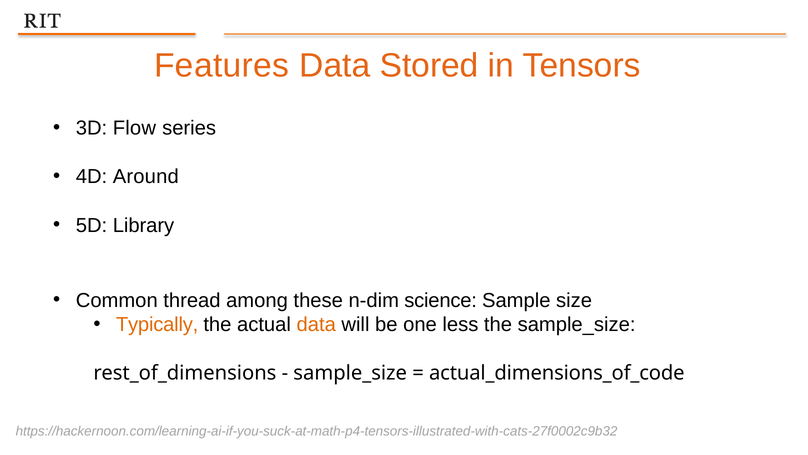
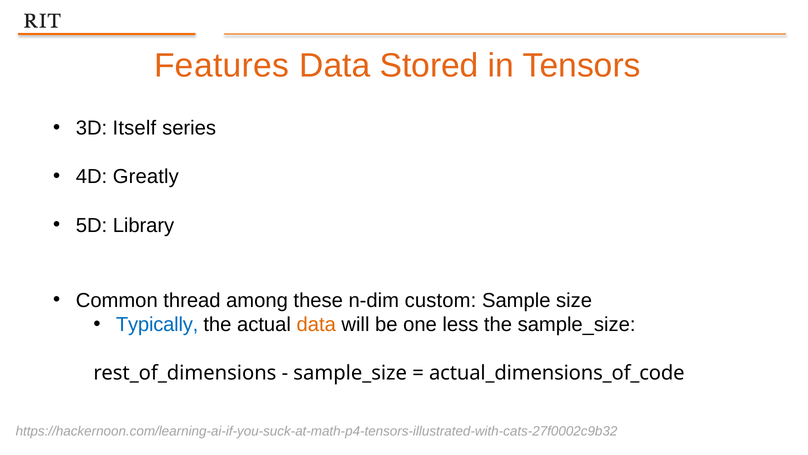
Flow: Flow -> Itself (134, 128)
Around: Around -> Greatly (146, 177)
science: science -> custom (440, 300)
Typically colour: orange -> blue (157, 324)
